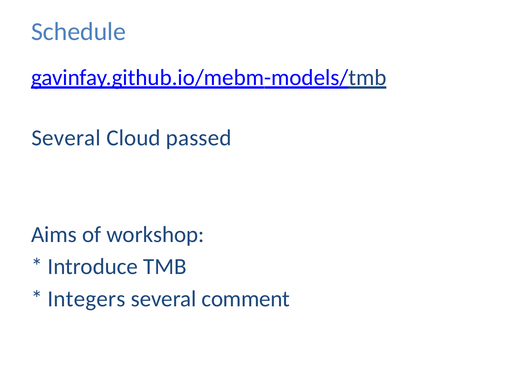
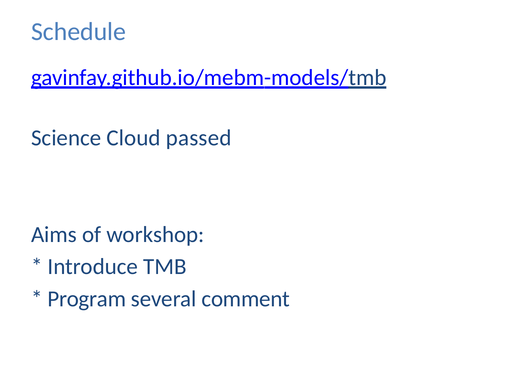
Several: Several -> Science (66, 138)
Integers: Integers -> Program (87, 299)
